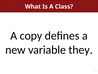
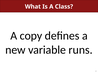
they: they -> runs (81, 49)
